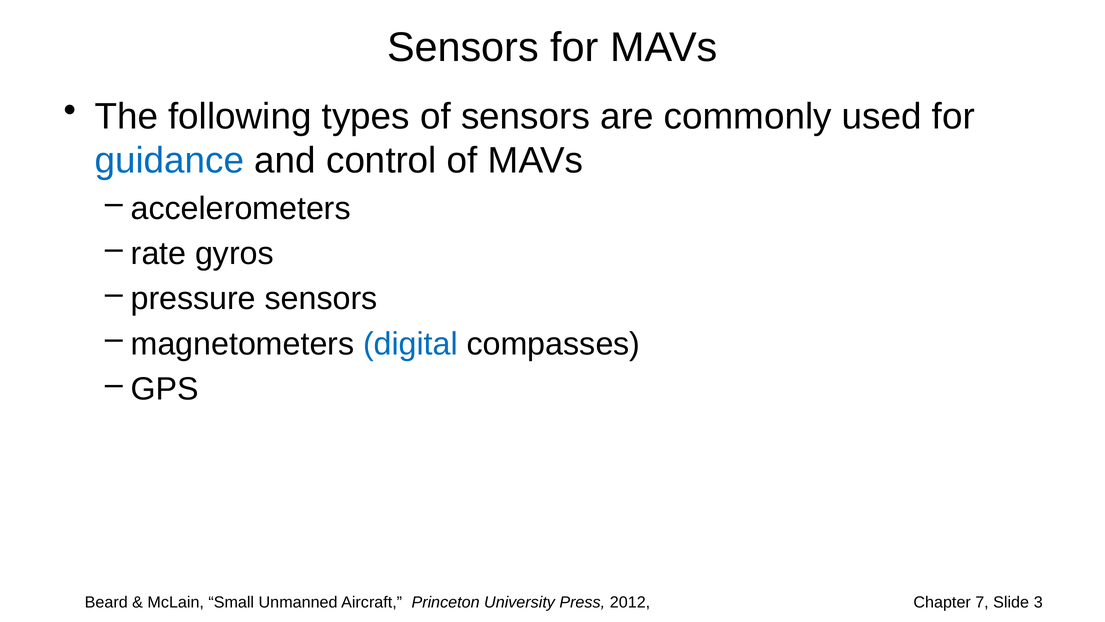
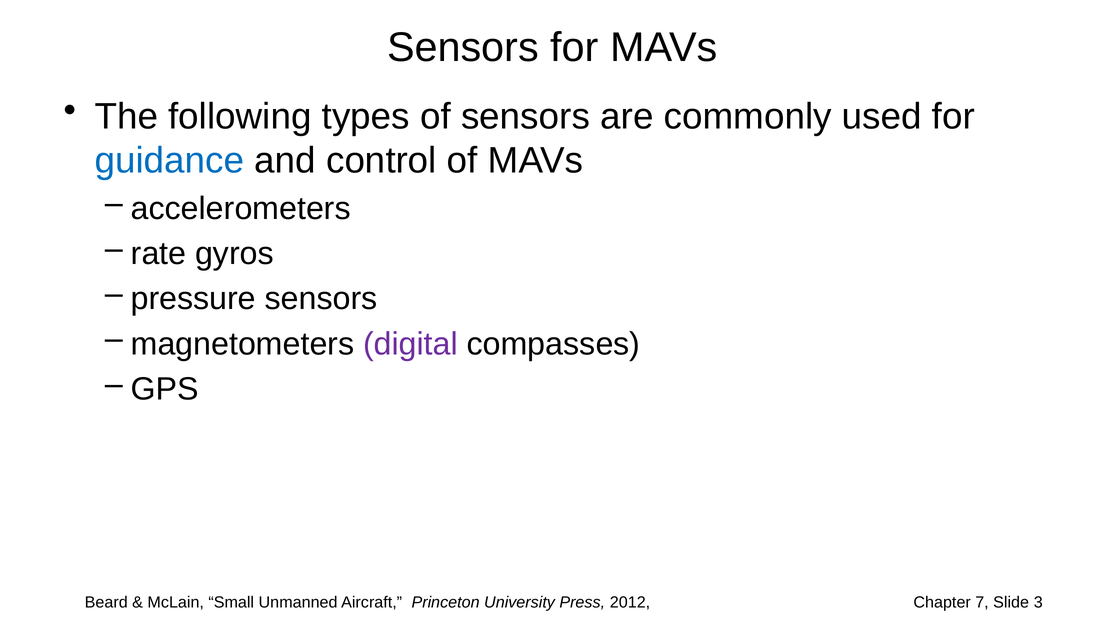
digital colour: blue -> purple (411, 344)
